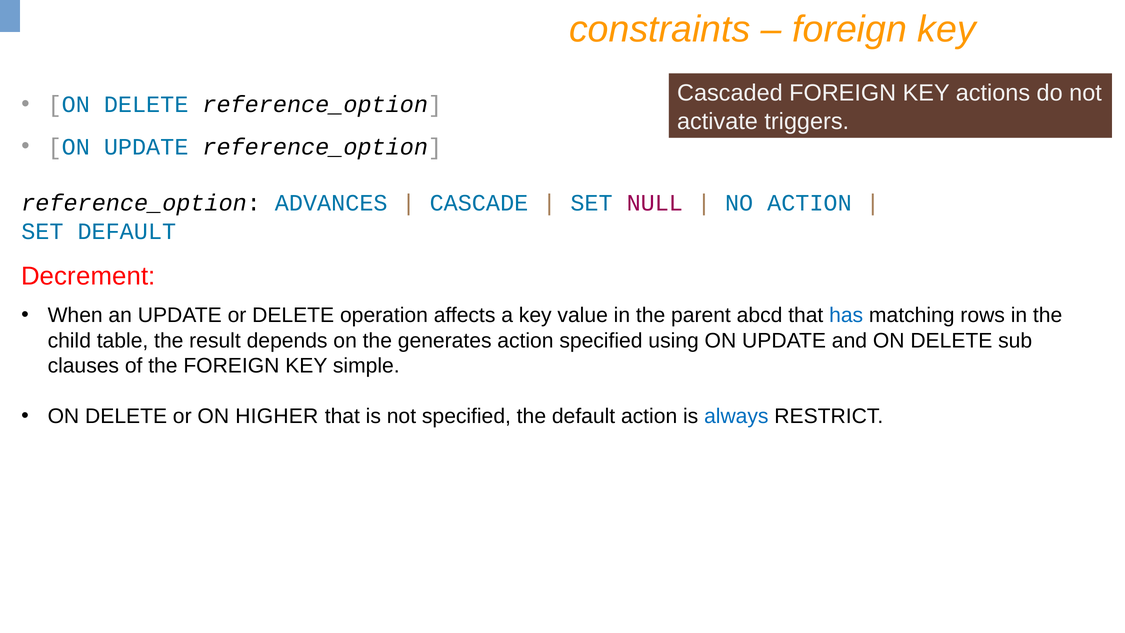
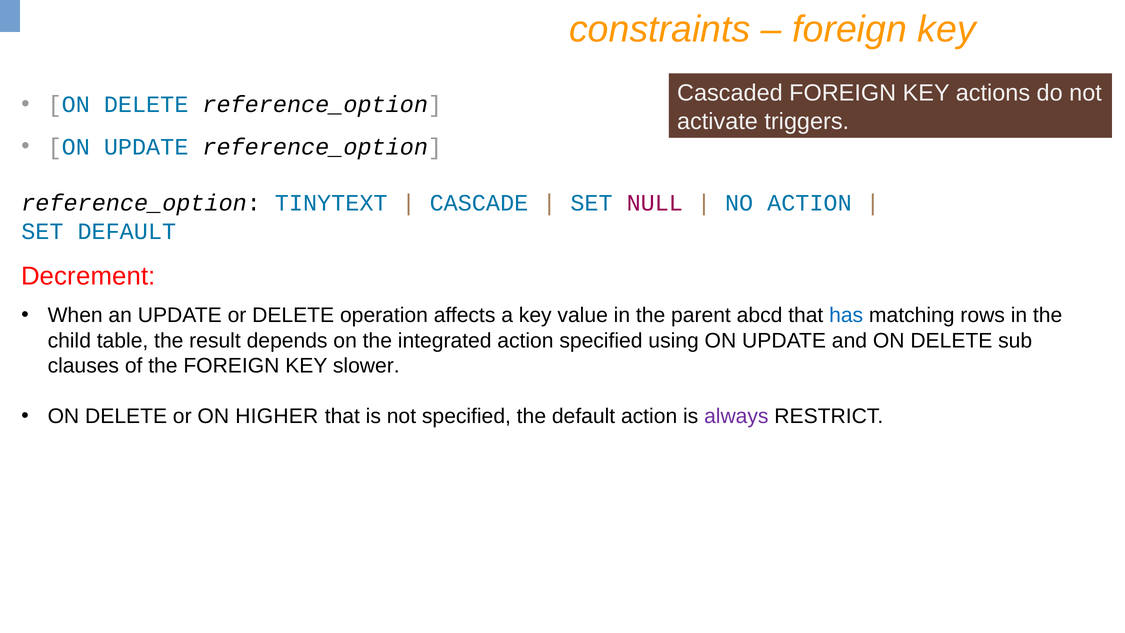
ADVANCES: ADVANCES -> TINYTEXT (331, 203)
generates: generates -> integrated (445, 340)
simple: simple -> slower (366, 366)
always colour: blue -> purple (736, 416)
